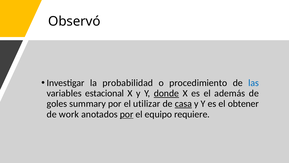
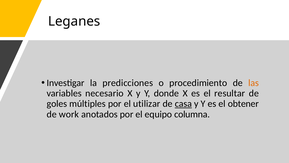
Observó: Observó -> Leganes (74, 21)
probabilidad: probabilidad -> predicciones (128, 83)
las colour: blue -> orange (254, 83)
estacional: estacional -> necesario (104, 93)
donde underline: present -> none (166, 93)
además: además -> resultar (230, 93)
summary: summary -> múltiples (88, 104)
por underline: present -> none (127, 114)
requiere: requiere -> columna (192, 114)
